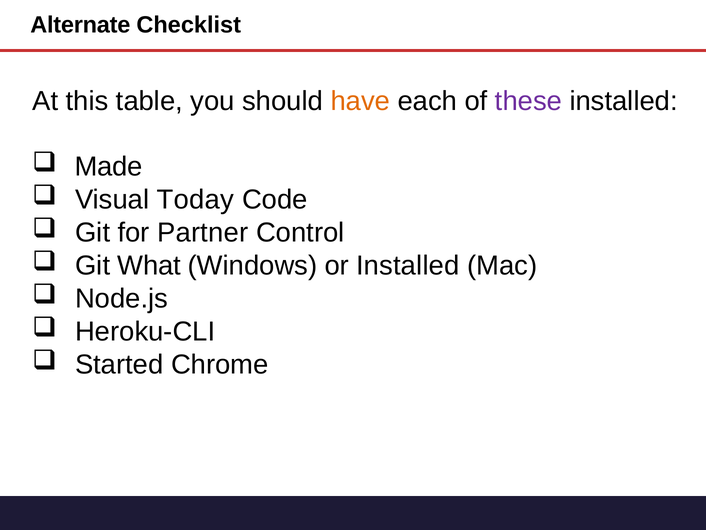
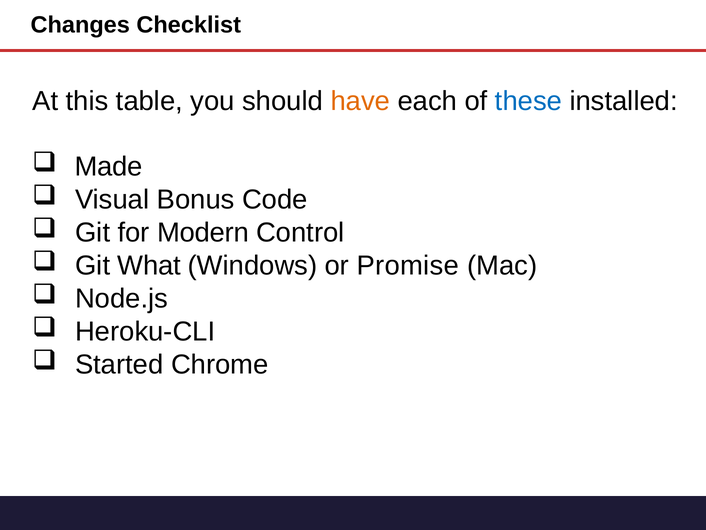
Alternate: Alternate -> Changes (80, 25)
these colour: purple -> blue (529, 101)
Today: Today -> Bonus (196, 200)
Partner: Partner -> Modern (203, 233)
or Installed: Installed -> Promise (408, 266)
